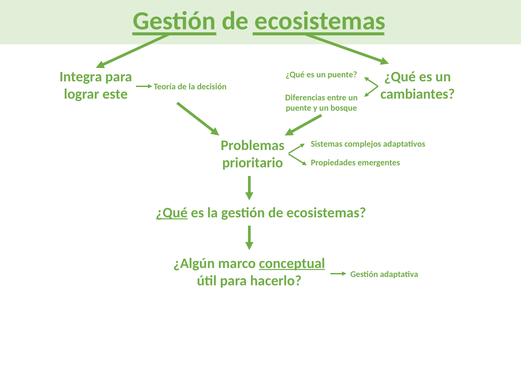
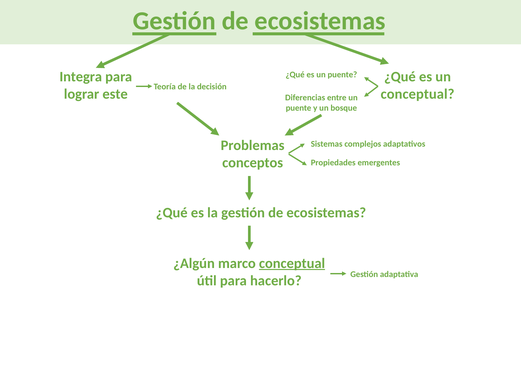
cambiantes: cambiantes -> conceptual (418, 94)
prioritario: prioritario -> conceptos (253, 163)
¿Qué underline: present -> none (172, 213)
